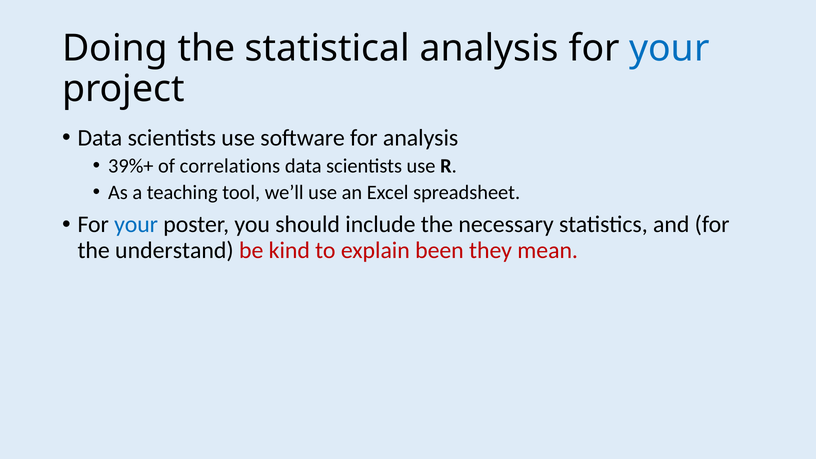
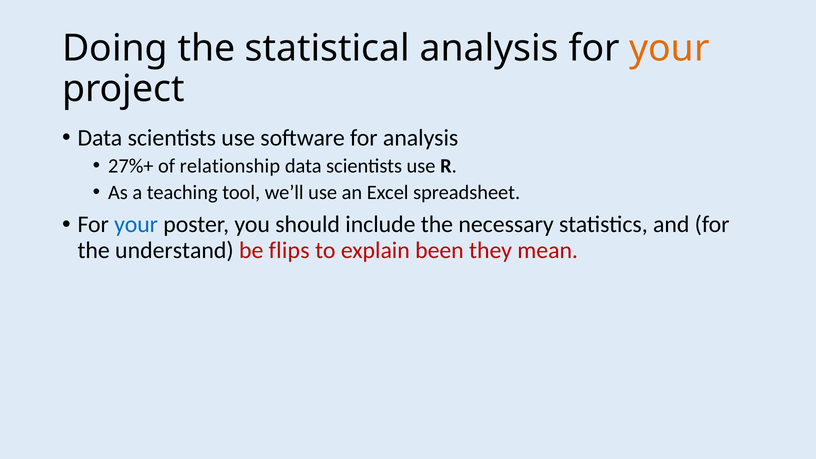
your colour: blue -> orange (669, 48)
39%+: 39%+ -> 27%+ (131, 166)
correlations: correlations -> relationship (230, 166)
kind: kind -> flips (289, 250)
